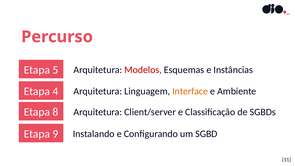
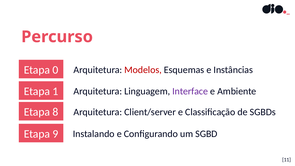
5: 5 -> 0 (55, 70)
4: 4 -> 1 (55, 91)
Interface colour: orange -> purple (190, 91)
